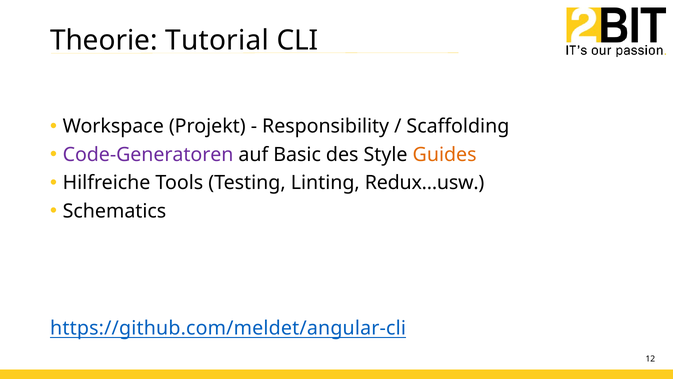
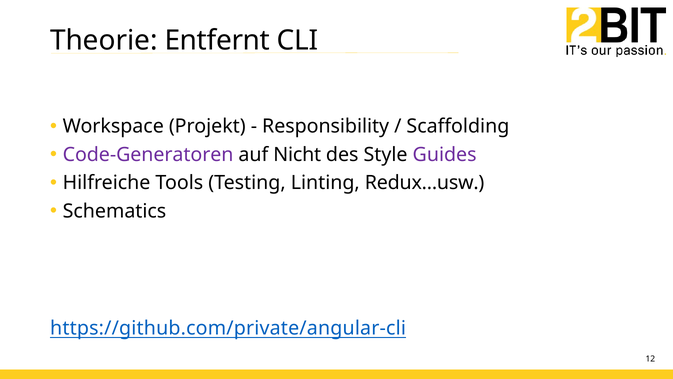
Tutorial: Tutorial -> Entfernt (217, 41)
Basic: Basic -> Nicht (297, 155)
Guides colour: orange -> purple (445, 155)
https://github.com/meldet/angular-cli: https://github.com/meldet/angular-cli -> https://github.com/private/angular-cli (228, 328)
